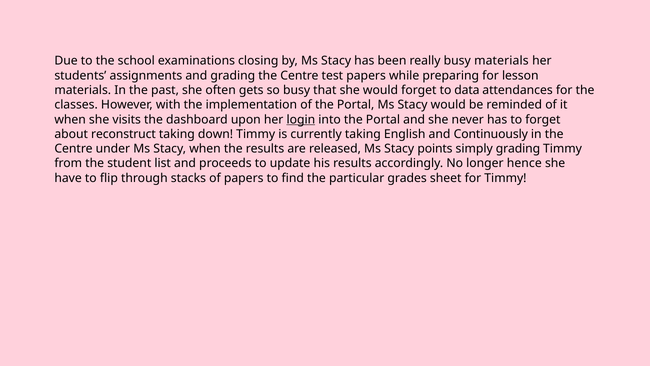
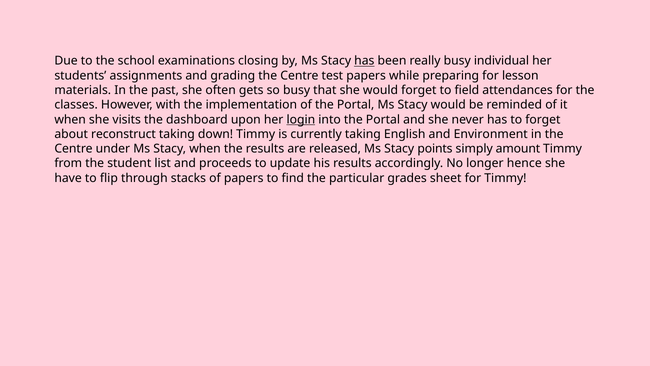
has underline: none -> present (364, 61)
busy materials: materials -> individual (501, 61)
data: data -> field (467, 90)
Continuously: Continuously -> Environment (491, 134)
simply grading: grading -> amount (518, 149)
